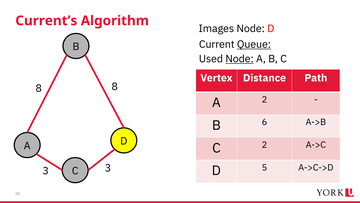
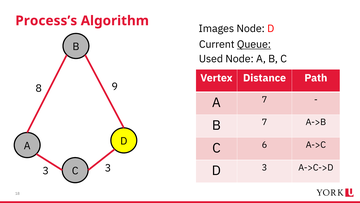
Current’s: Current’s -> Process’s (46, 21)
Node underline: present -> none (240, 59)
8 8: 8 -> 9 (115, 86)
A 2: 2 -> 7 (265, 99)
B 6: 6 -> 7 (265, 122)
C 2: 2 -> 6 (265, 145)
D 5: 5 -> 3 (265, 167)
